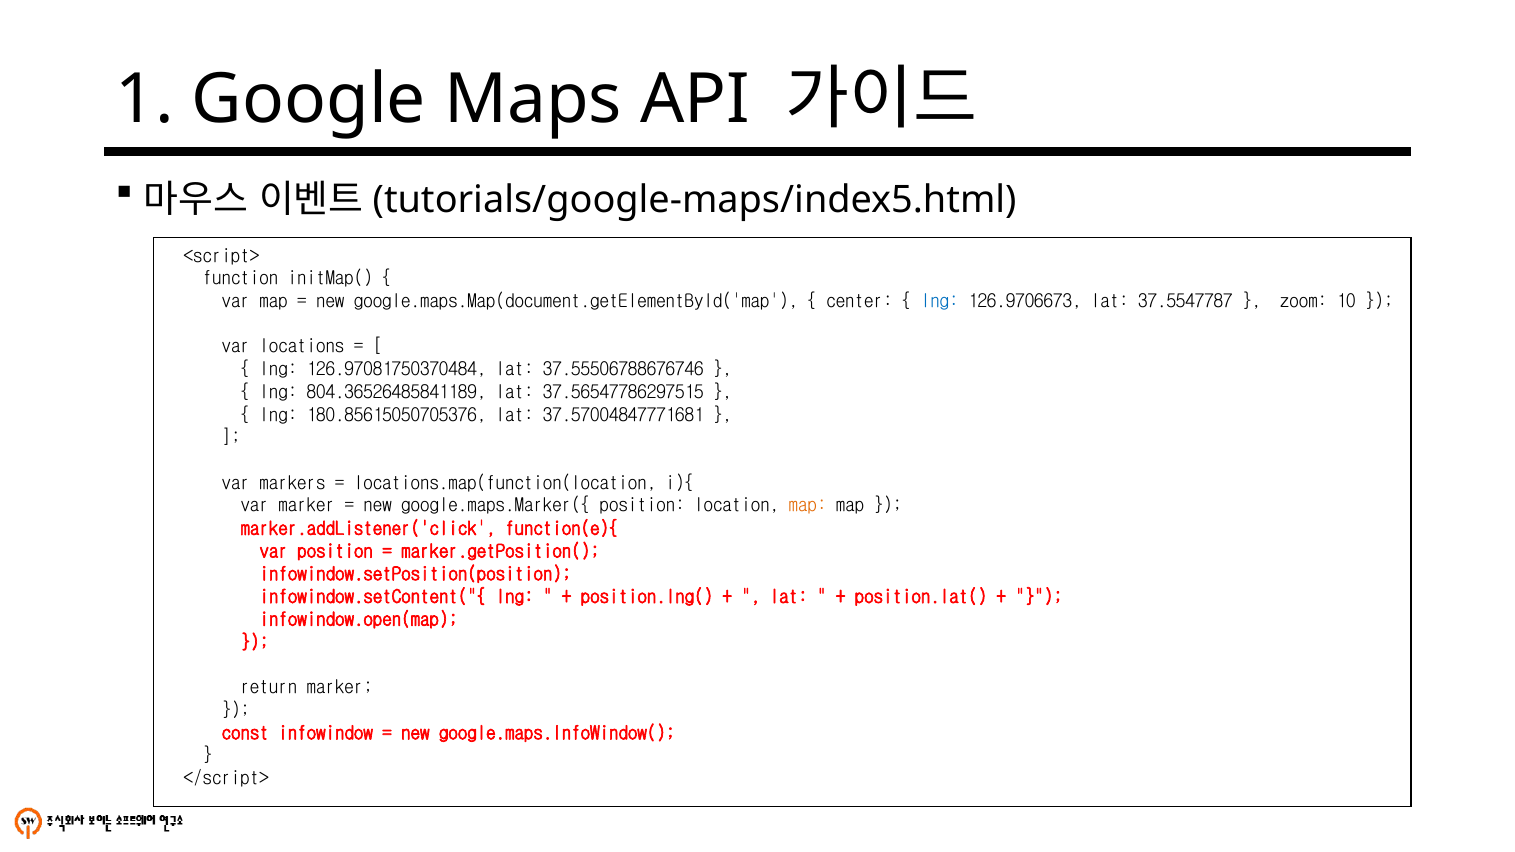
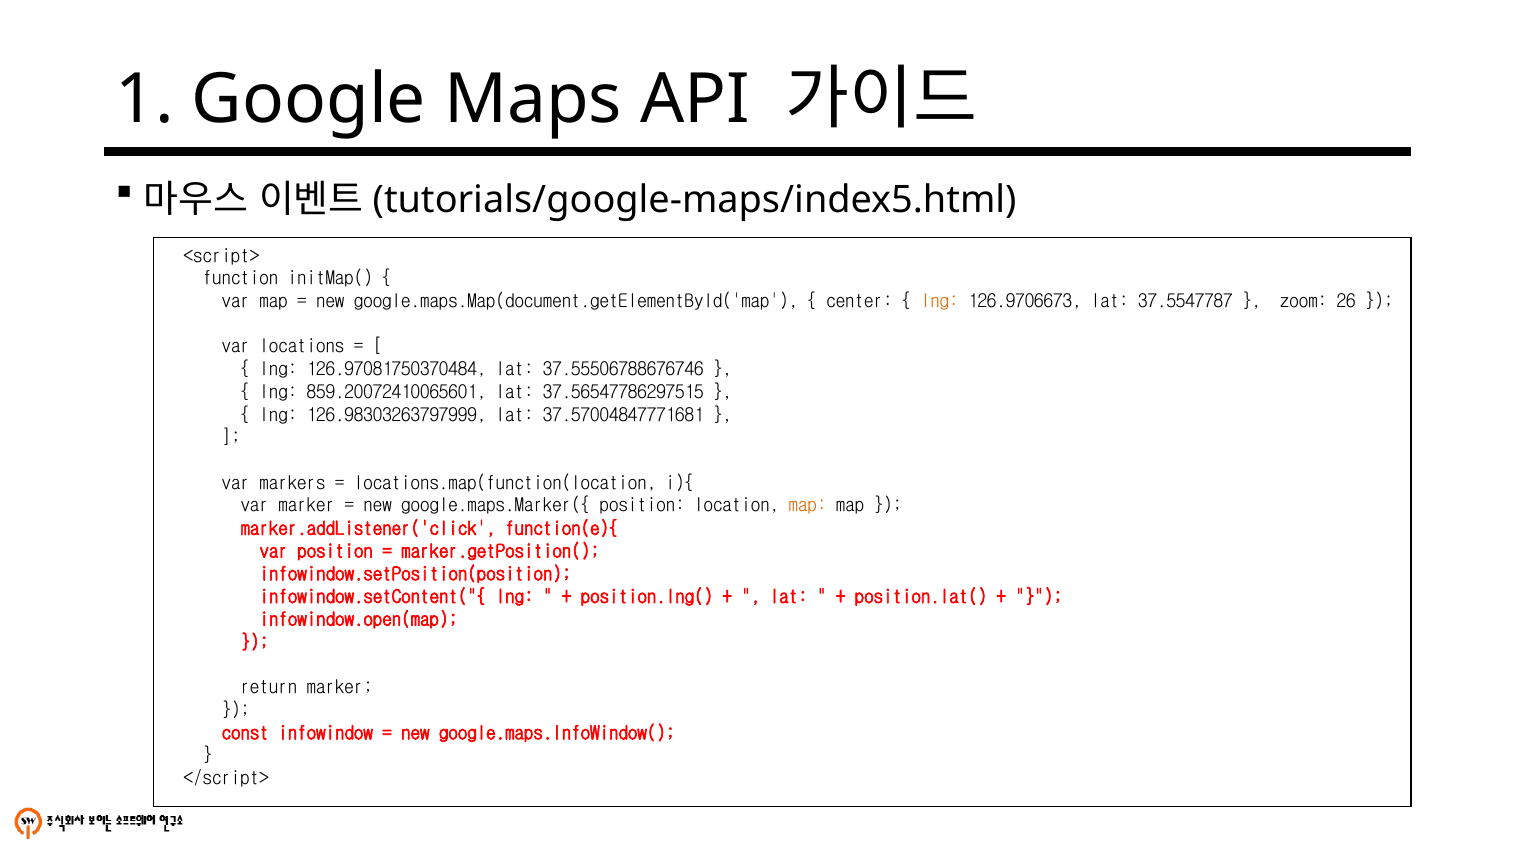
lng colour: blue -> orange (940, 301)
10: 10 -> 26 (1346, 301)
804.36526485841189: 804.36526485841189 -> 859.20072410065601 (396, 392)
180.85615050705376: 180.85615050705376 -> 126.98303263797999 (396, 415)
